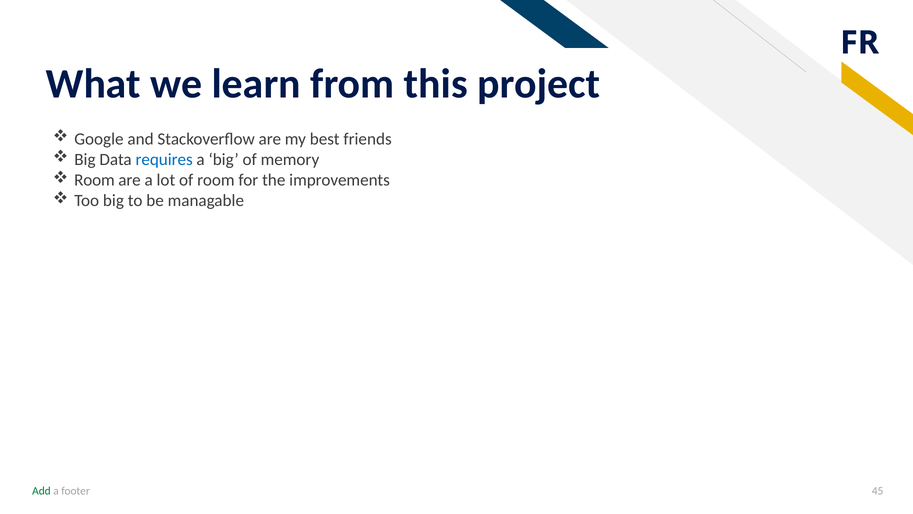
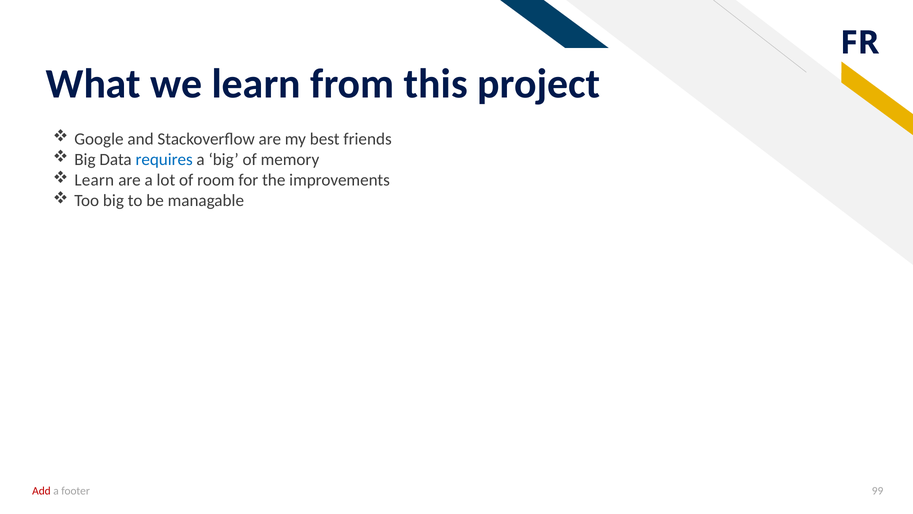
Room: Room -> Learn (94, 180)
Add colour: green -> red (41, 490)
45: 45 -> 99 (878, 490)
